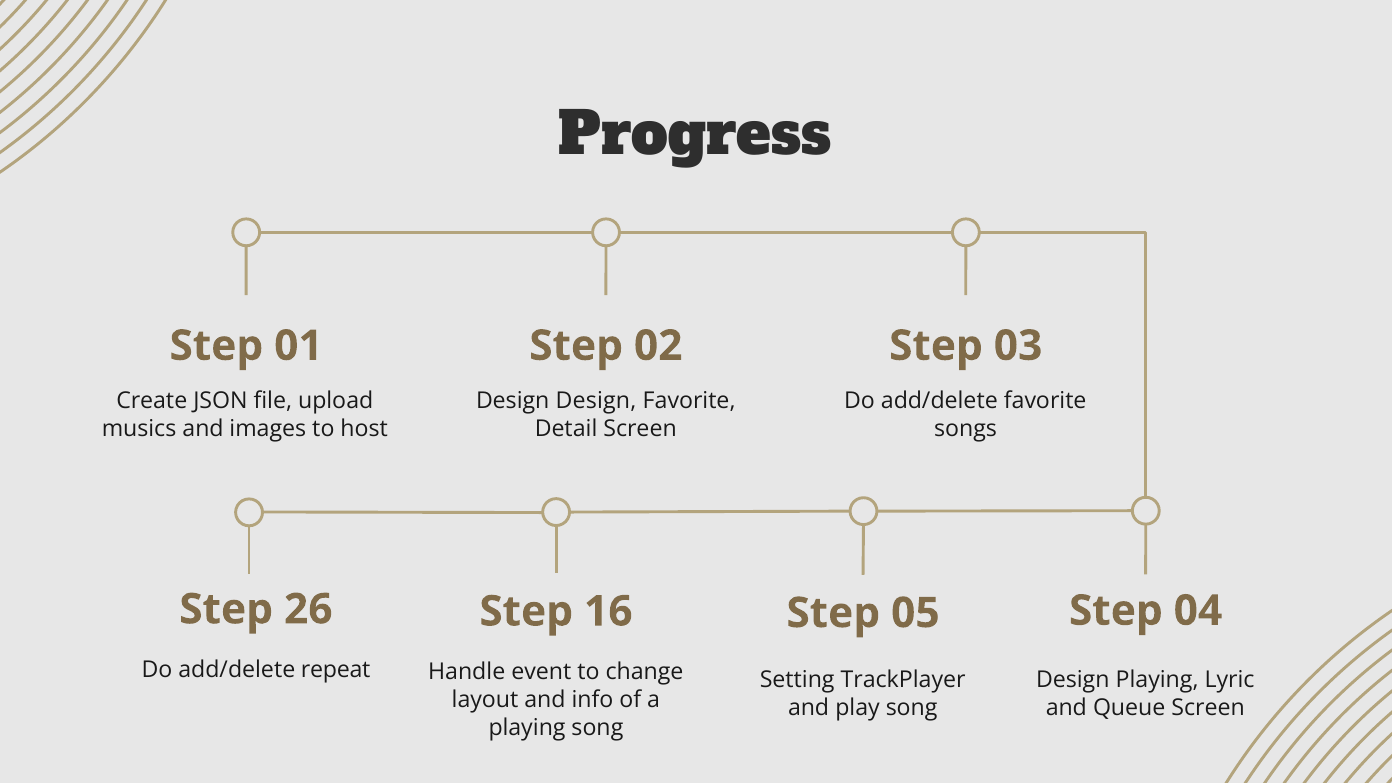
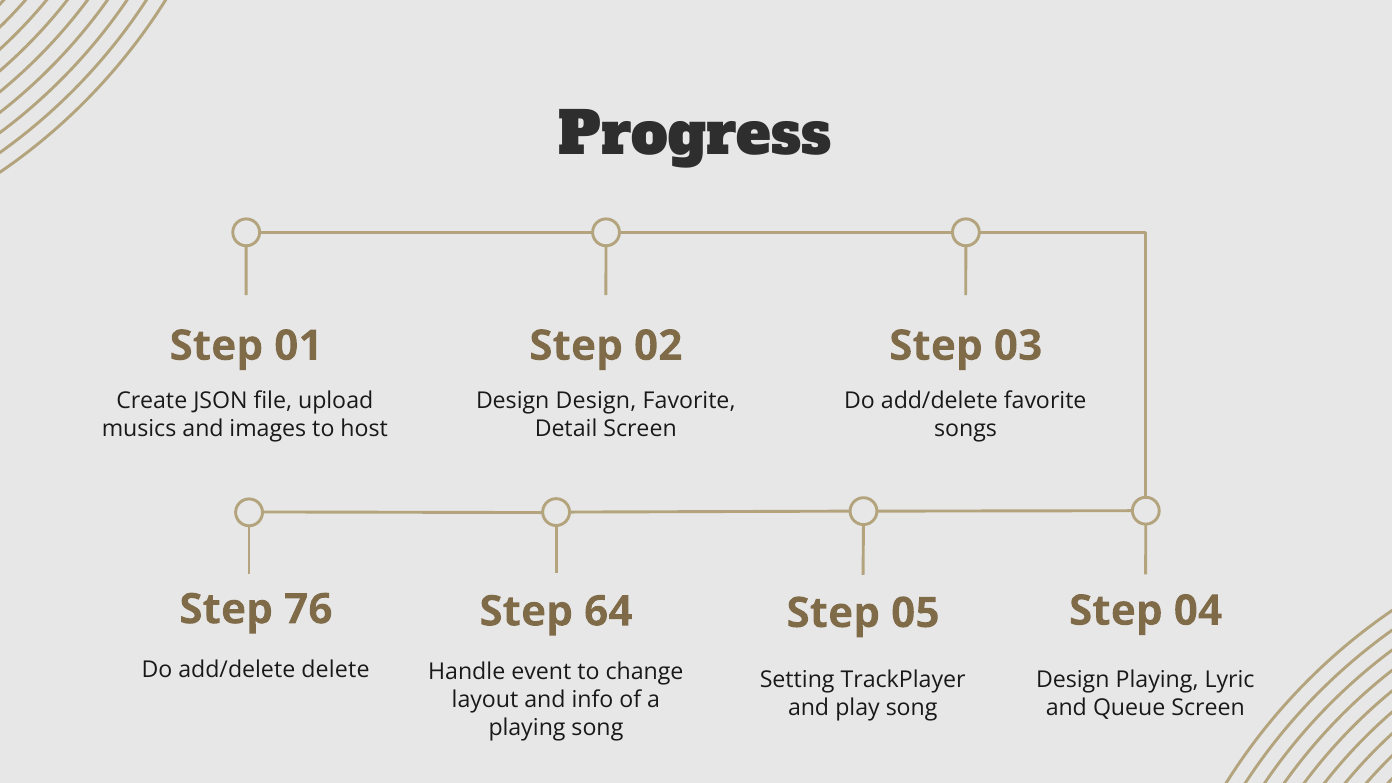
26: 26 -> 76 (308, 609)
16: 16 -> 64 (608, 611)
repeat: repeat -> delete (335, 670)
